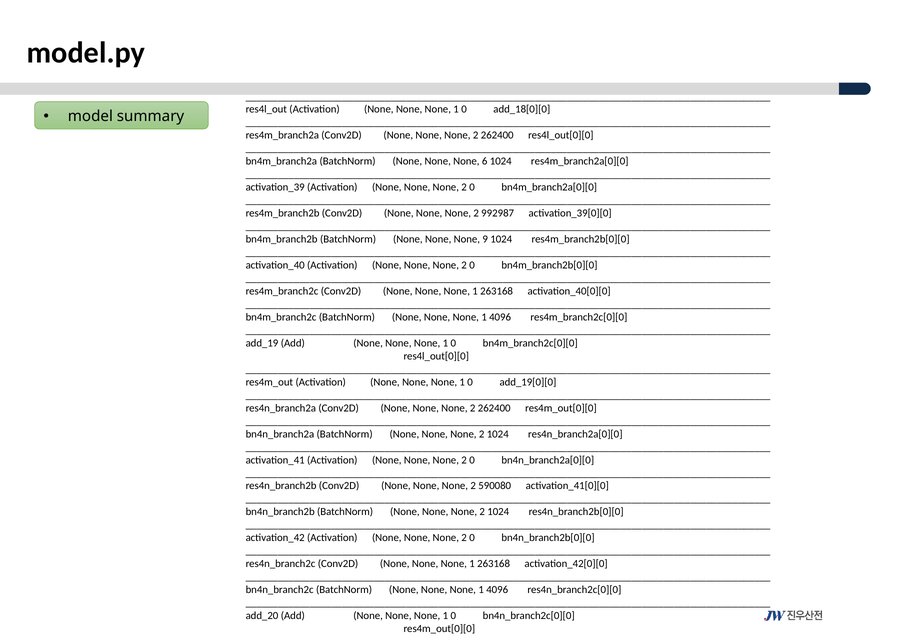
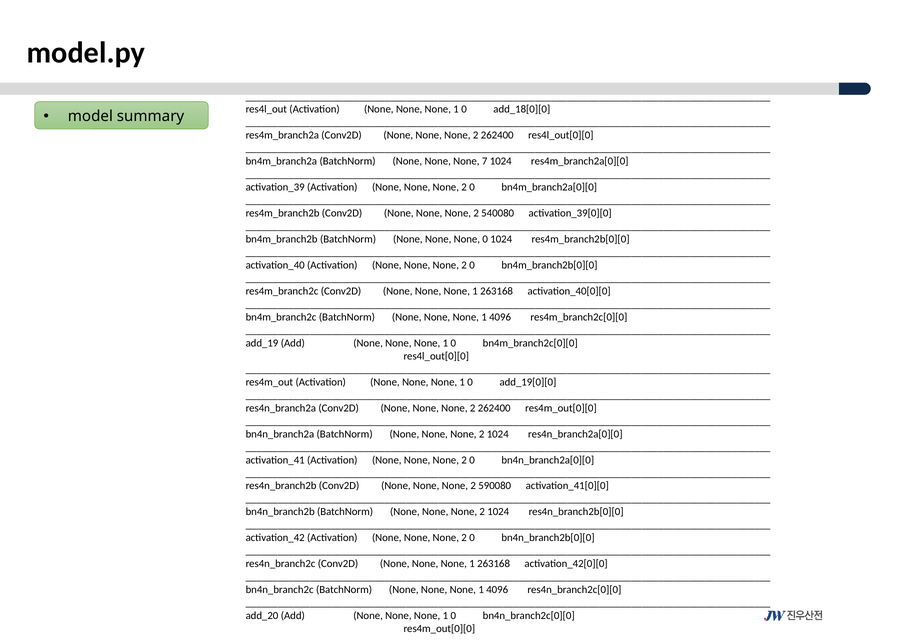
6: 6 -> 7 (485, 161)
992987: 992987 -> 540080 (498, 213)
None 9: 9 -> 0 (485, 239)
